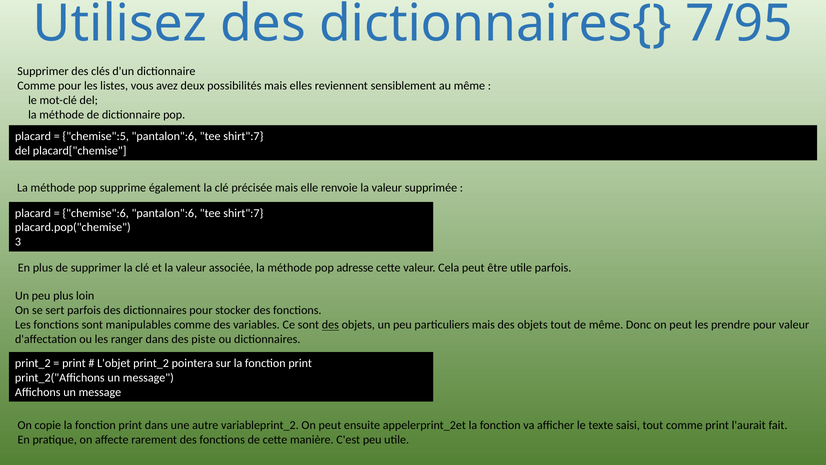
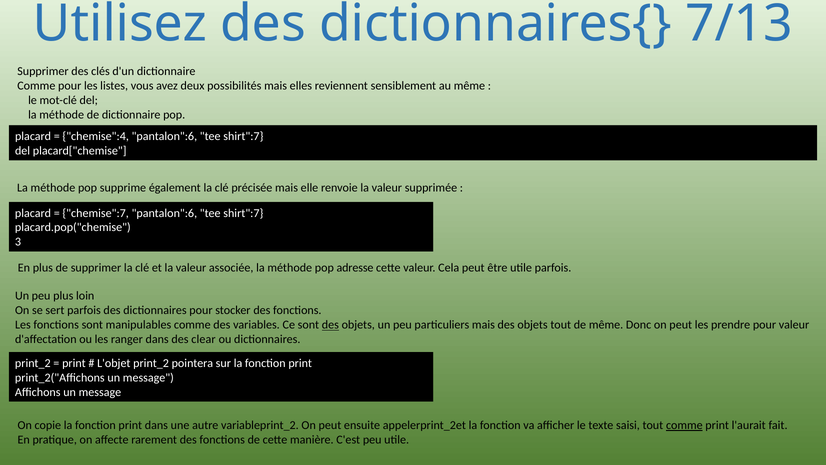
7/95: 7/95 -> 7/13 (739, 24)
chemise":5: chemise":5 -> chemise":4 (96, 136)
chemise":6: chemise":6 -> chemise":7 (96, 213)
piste: piste -> clear (204, 339)
comme underline: none -> present (684, 425)
